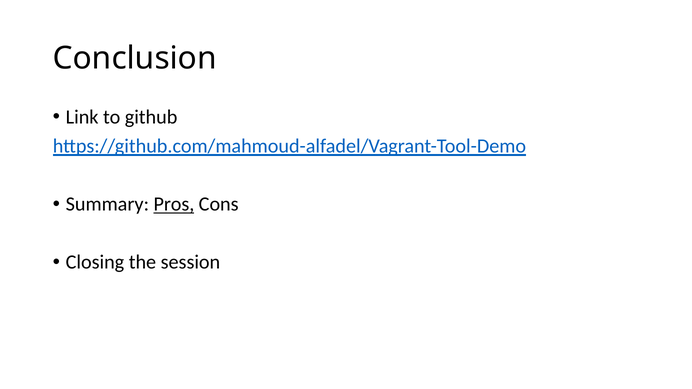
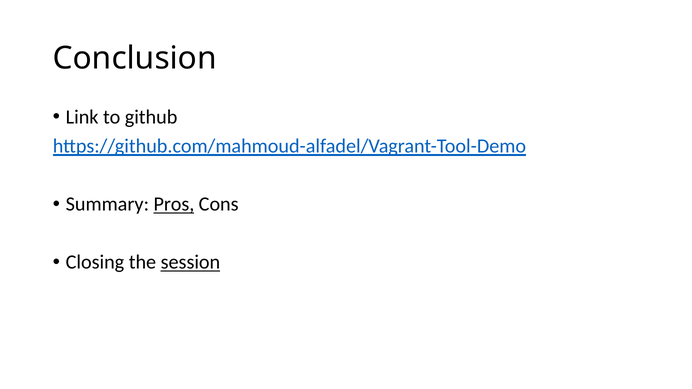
session underline: none -> present (190, 262)
